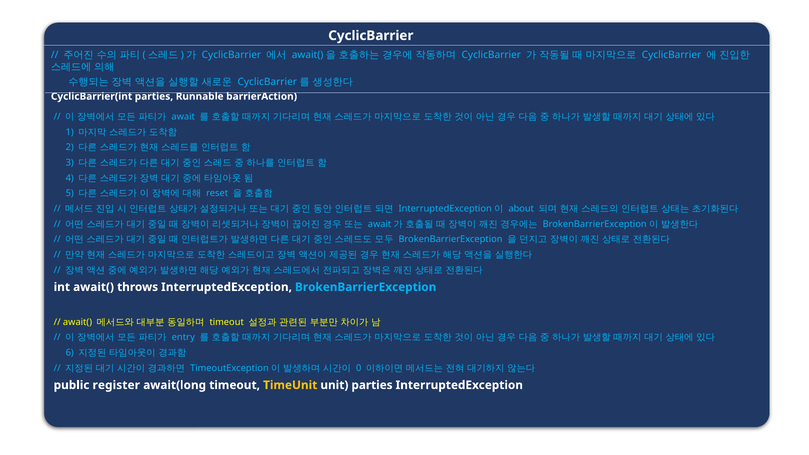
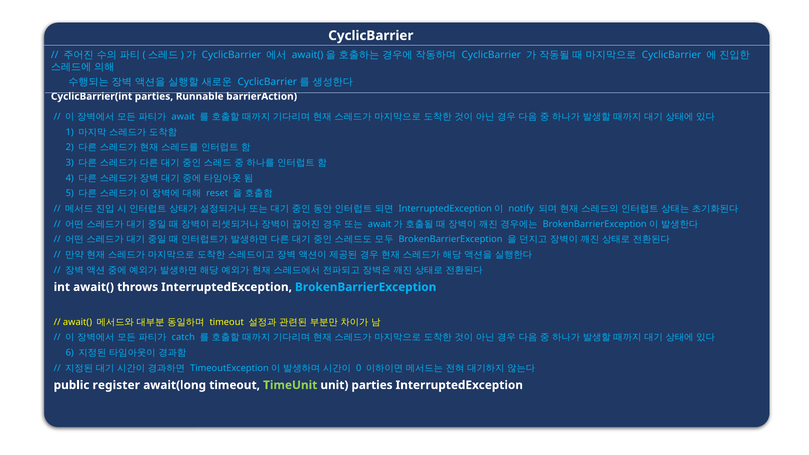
about: about -> notify (521, 209)
entry: entry -> catch (183, 337)
TimeUnit colour: yellow -> light green (290, 385)
